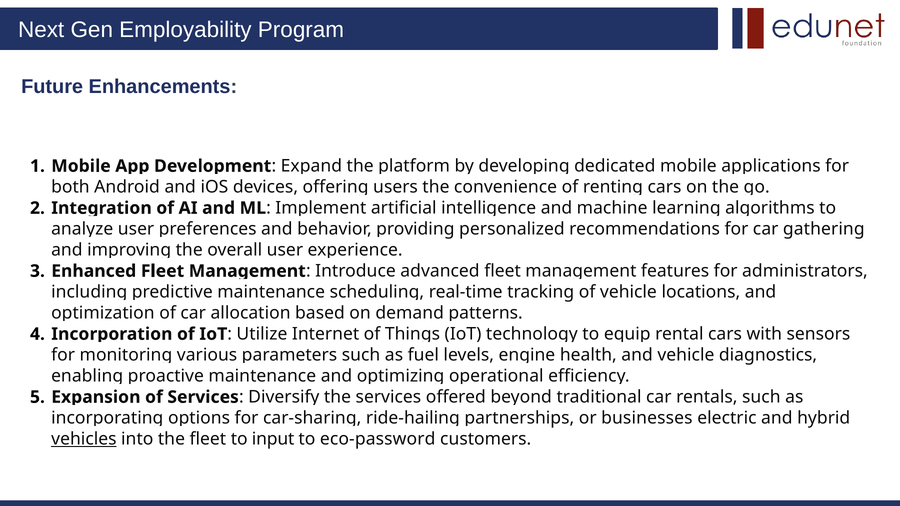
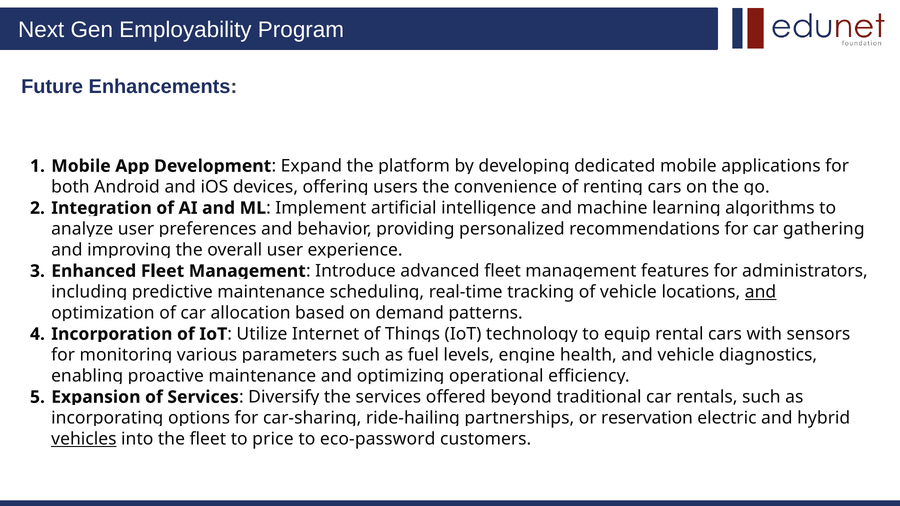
and underline: none -> present (761, 292)
businesses: businesses -> reservation (647, 418)
input: input -> price (273, 439)
